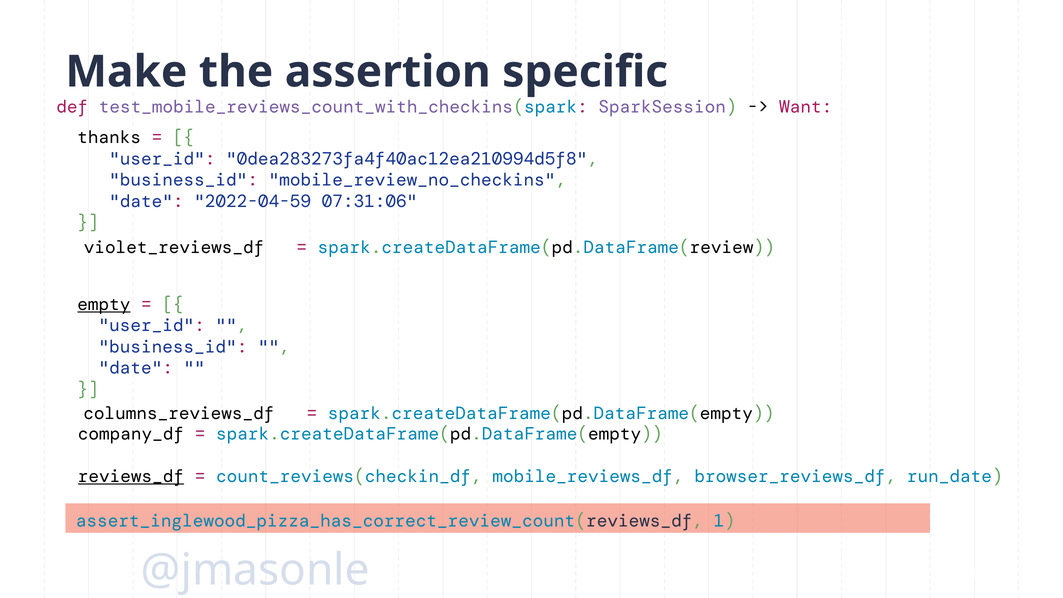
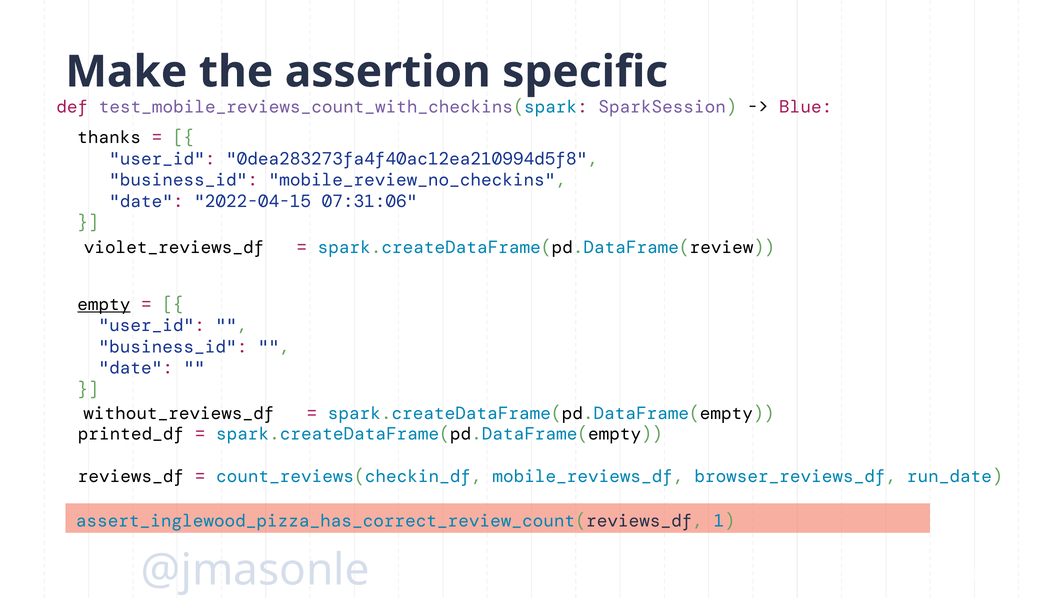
Want: Want -> Blue (806, 107)
2022-04-59: 2022-04-59 -> 2022-04-15 (253, 201)
columns_reviews_df: columns_reviews_df -> without_reviews_df (179, 413)
company_df: company_df -> printed_df (131, 434)
reviews_df underline: present -> none (131, 476)
